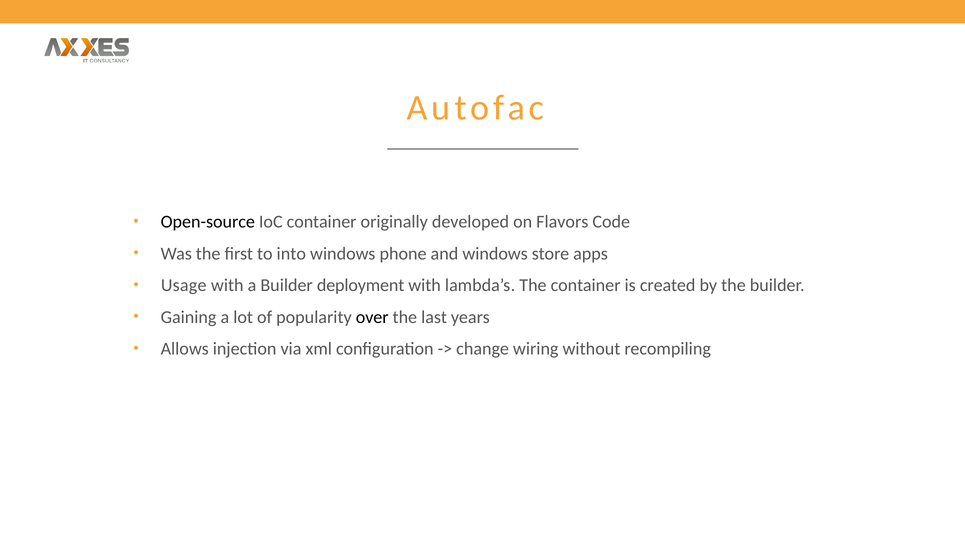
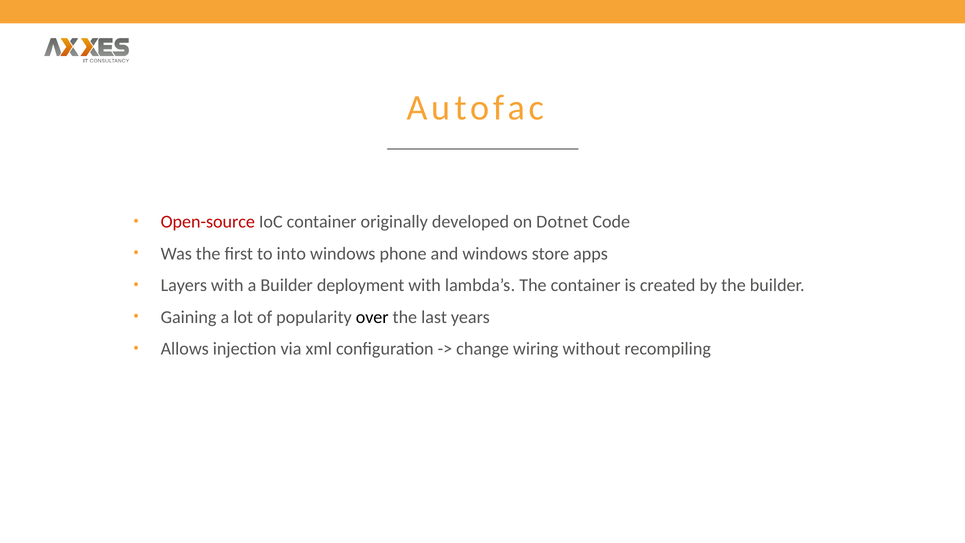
Open-source colour: black -> red (208, 222)
Flavors: Flavors -> Dotnet (562, 222)
Usage: Usage -> Layers (184, 285)
